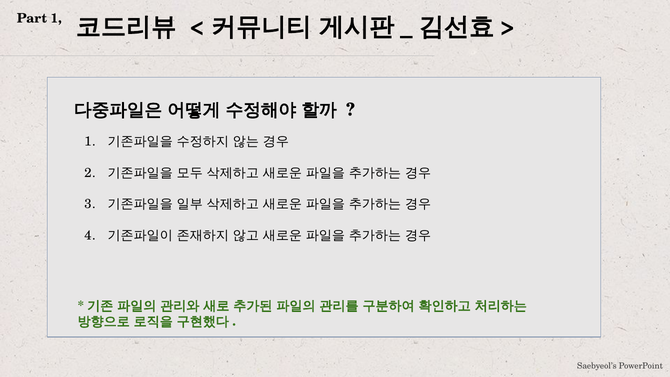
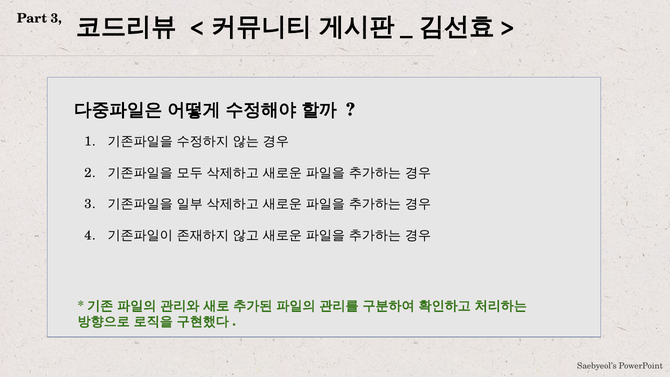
Part 1: 1 -> 3 (56, 18)
